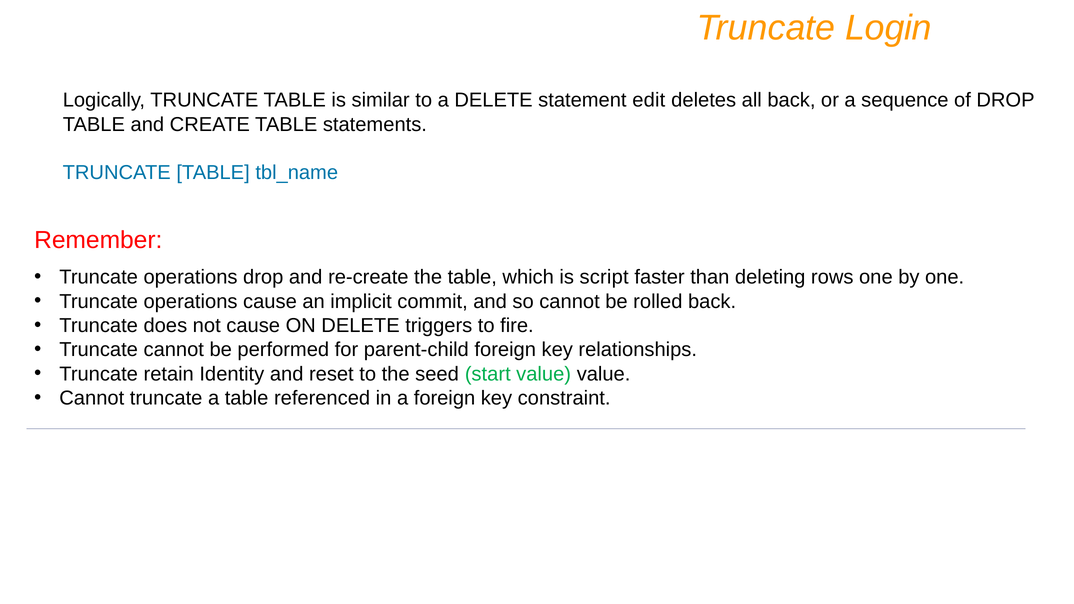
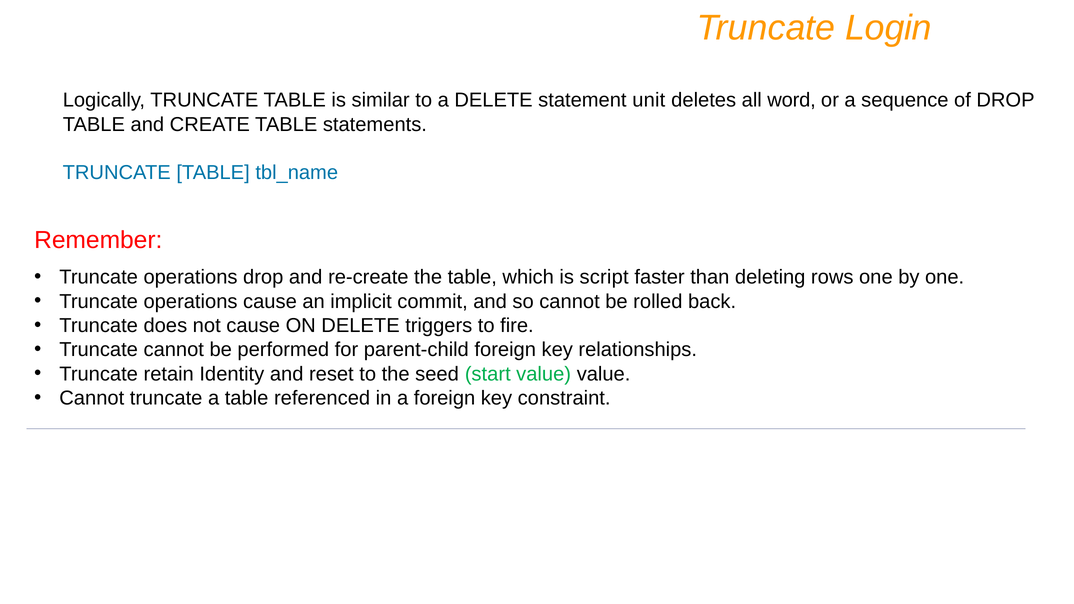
edit: edit -> unit (649, 100)
all back: back -> word (792, 100)
